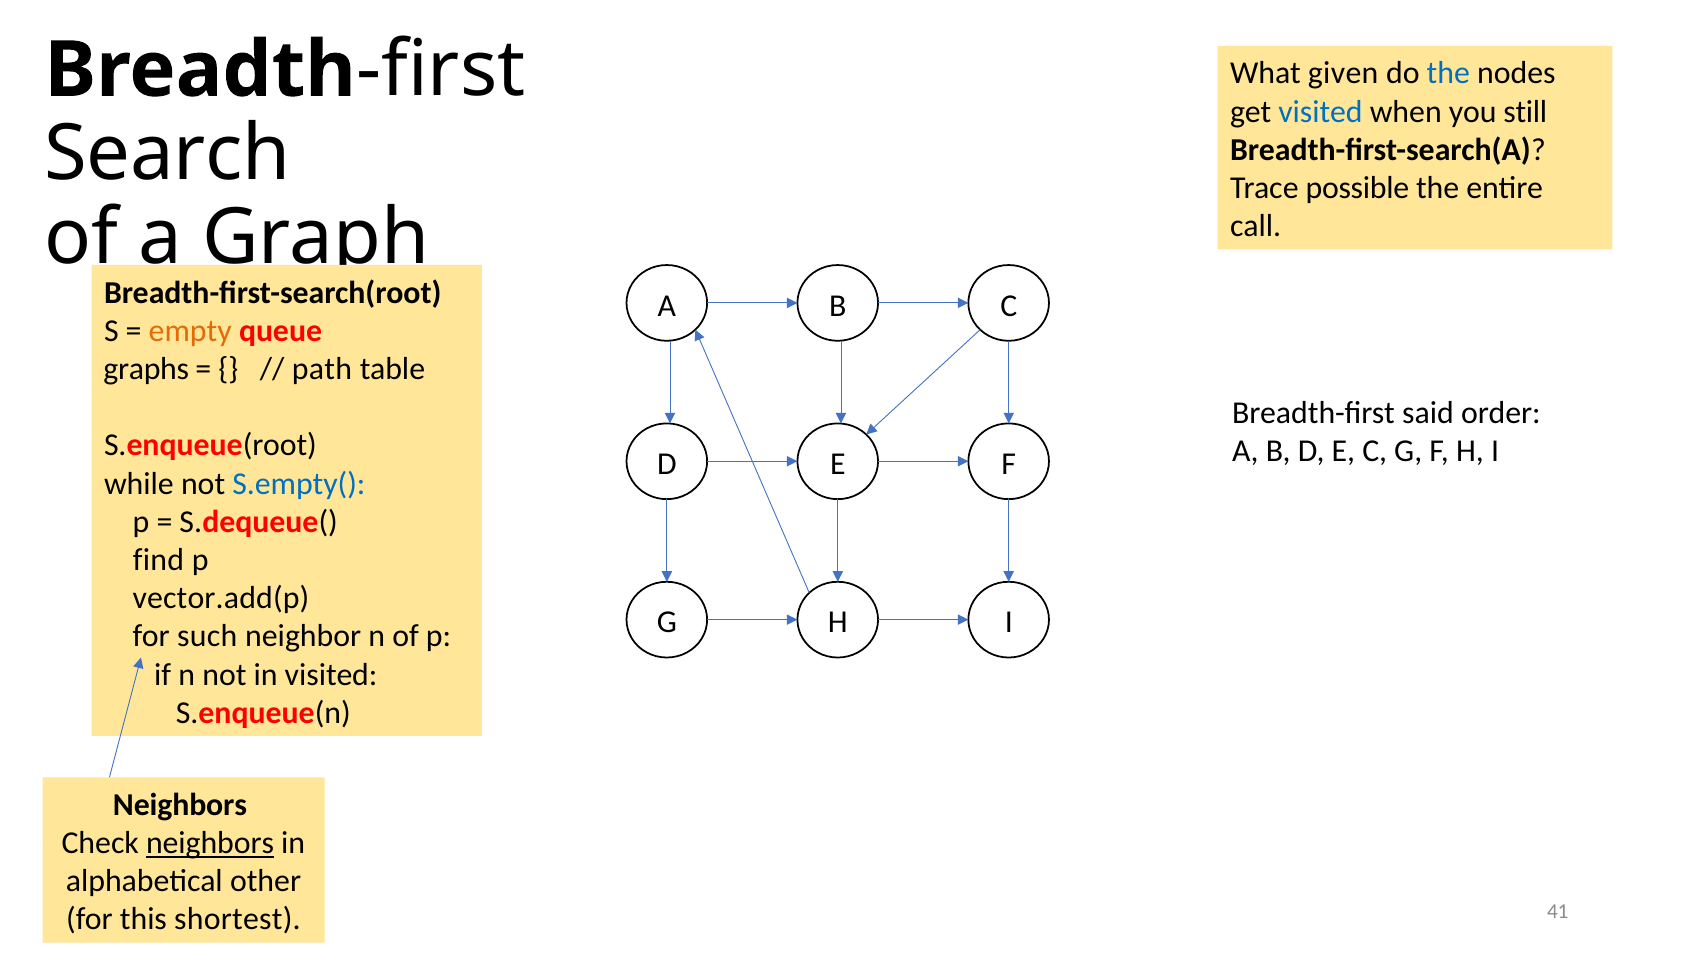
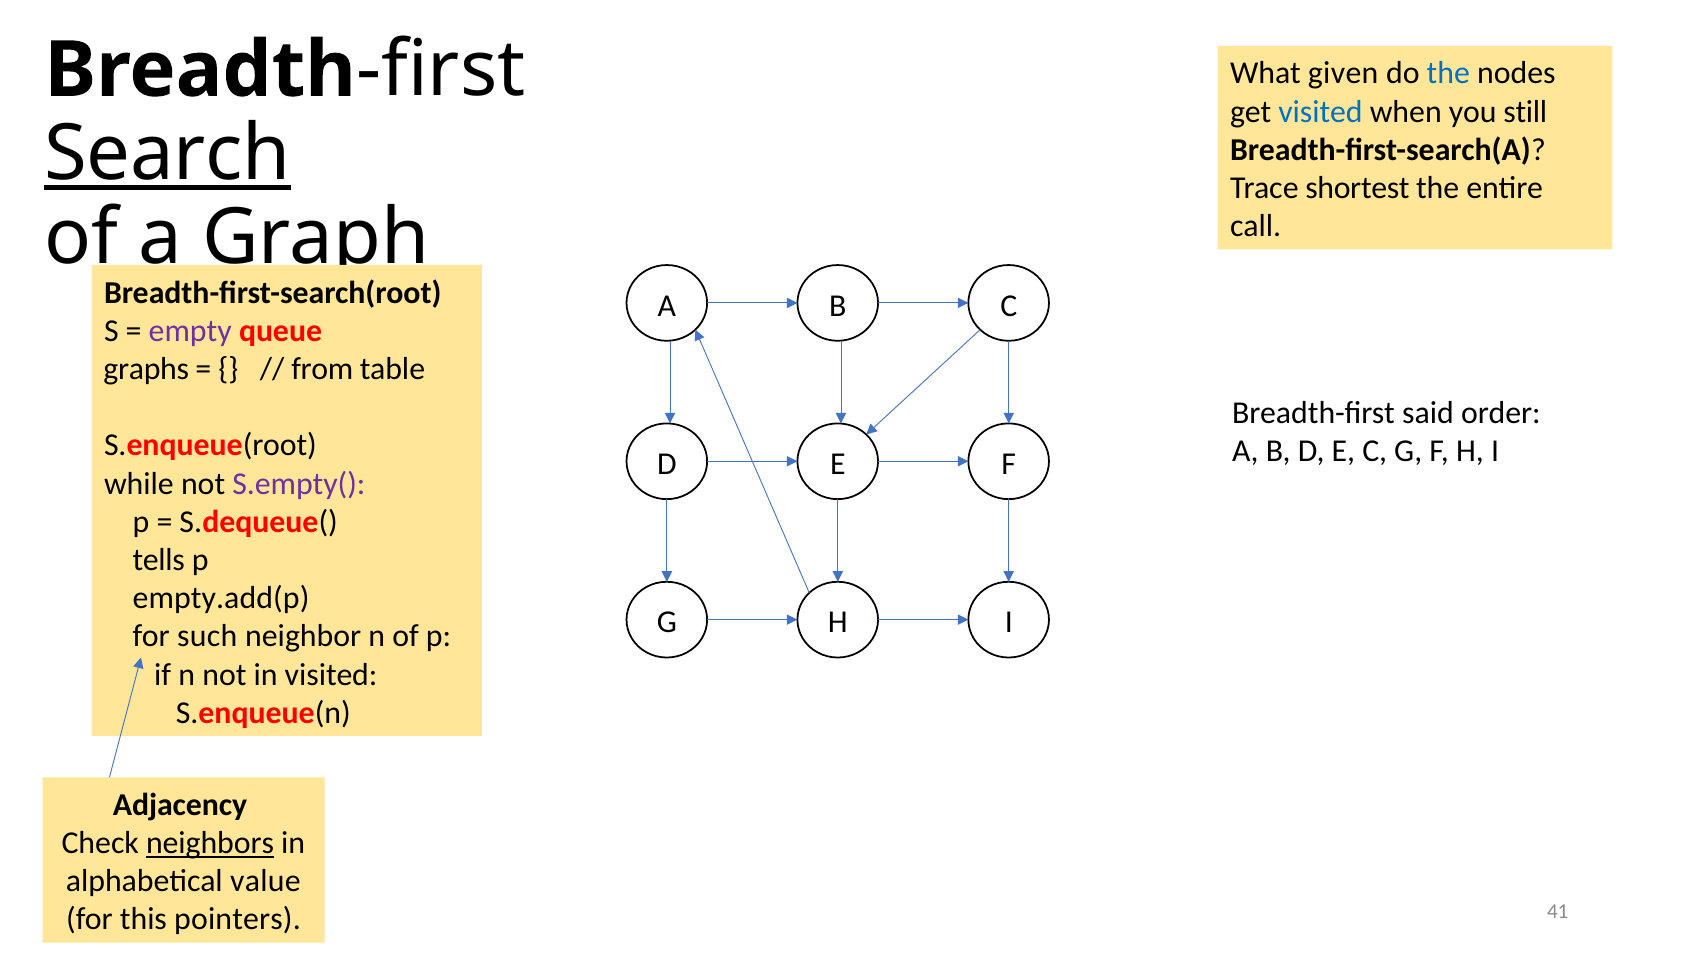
Search underline: none -> present (168, 154)
possible: possible -> shortest (1357, 188)
empty colour: orange -> purple (190, 331)
path: path -> from (322, 369)
S.empty( colour: blue -> purple (299, 484)
find: find -> tells (159, 560)
vector.add(p: vector.add(p -> empty.add(p (221, 598)
Neighbors: Neighbors -> Adjacency (180, 805)
other: other -> value (265, 881)
shortest: shortest -> pointers (237, 920)
